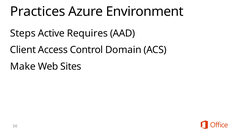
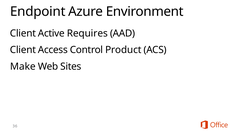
Practices: Practices -> Endpoint (38, 12)
Steps: Steps -> Client (23, 33)
Domain: Domain -> Product (123, 50)
